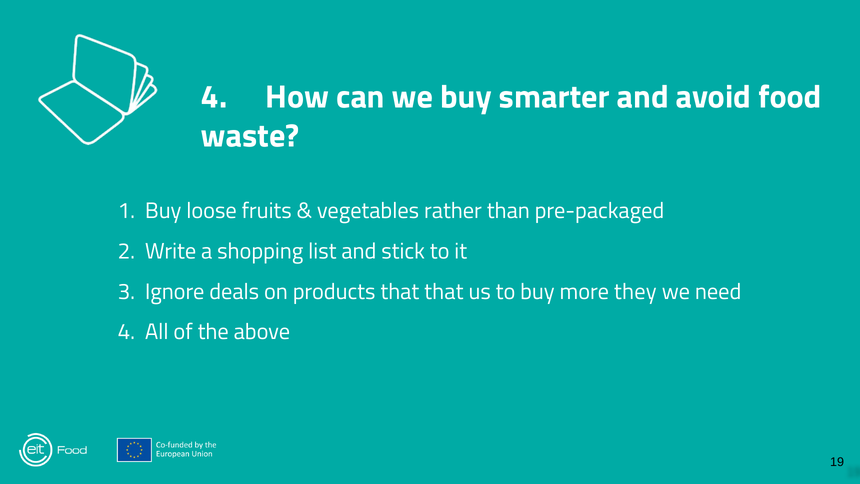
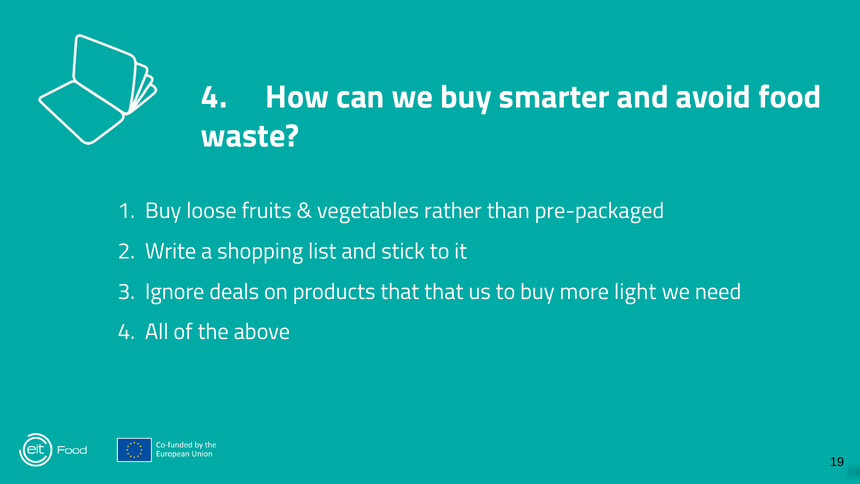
they: they -> light (635, 291)
